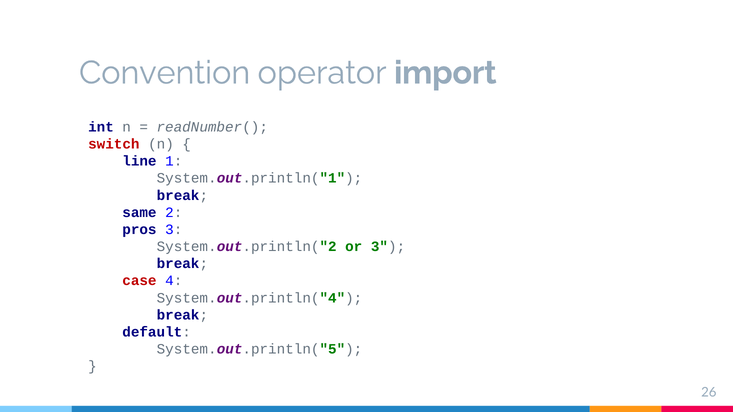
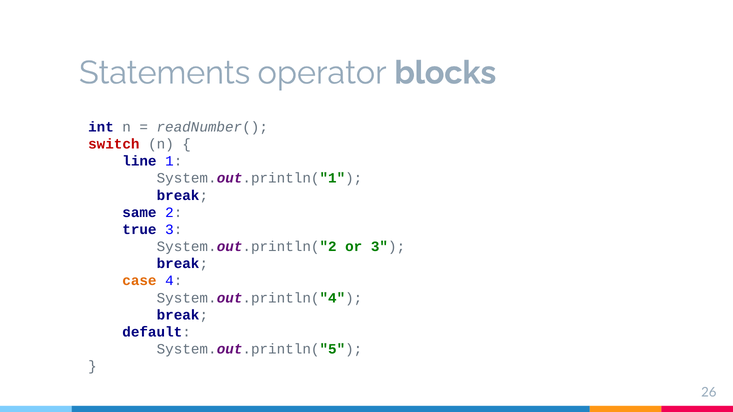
Convention: Convention -> Statements (165, 73)
import: import -> blocks (445, 73)
pros: pros -> true (139, 230)
case colour: red -> orange (139, 281)
